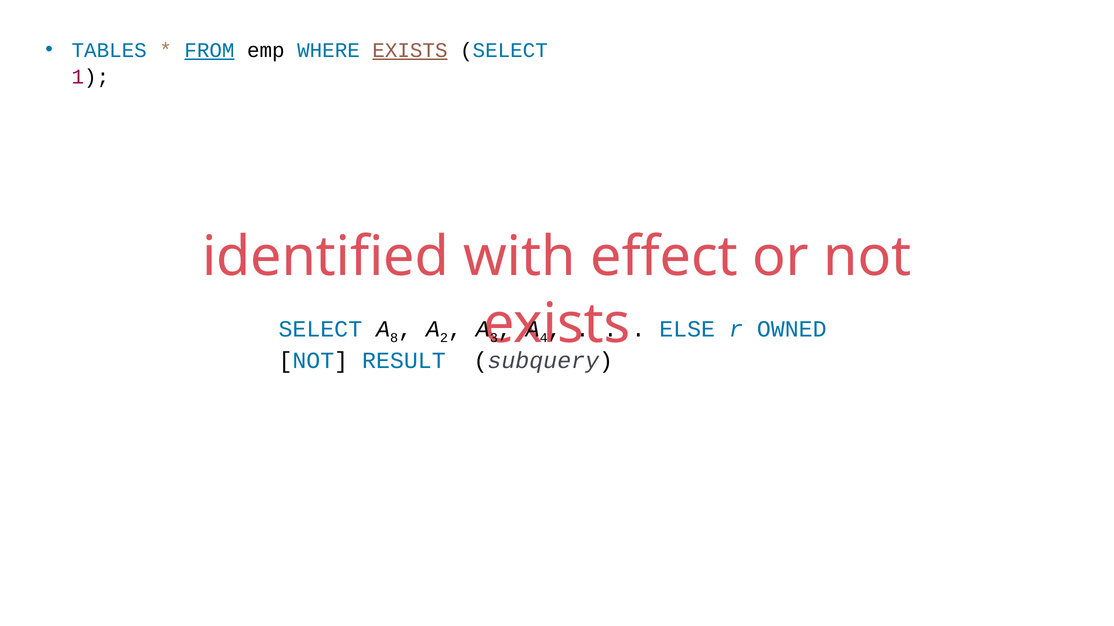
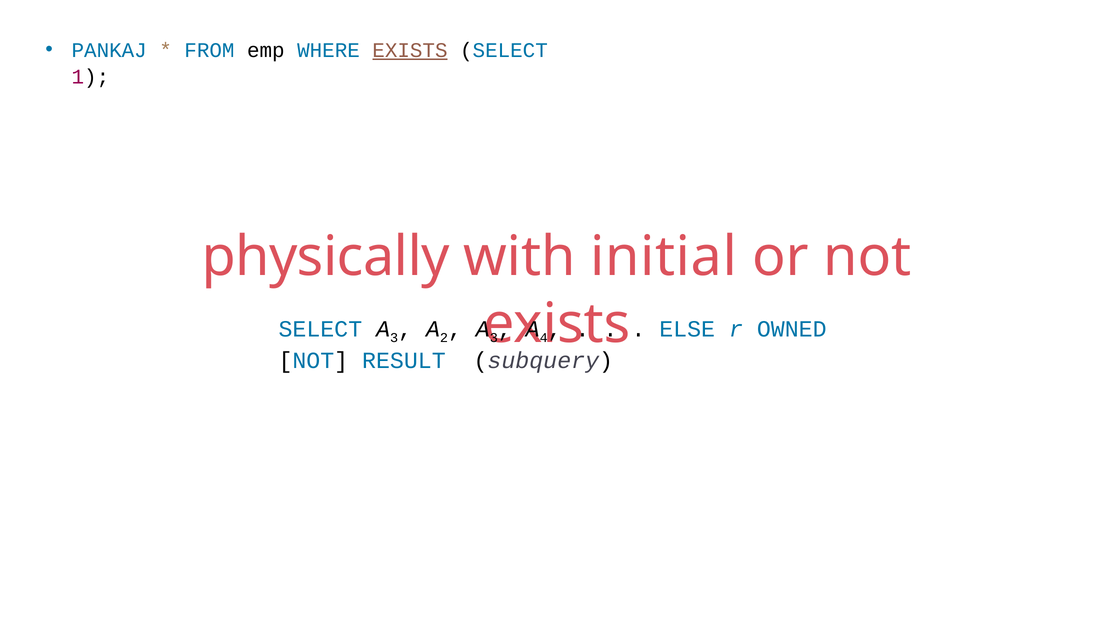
TABLES: TABLES -> PANKAJ (109, 50)
FROM underline: present -> none (209, 50)
identified: identified -> physically (326, 257)
effect: effect -> initial (664, 257)
8: 8 -> 3 (394, 338)
